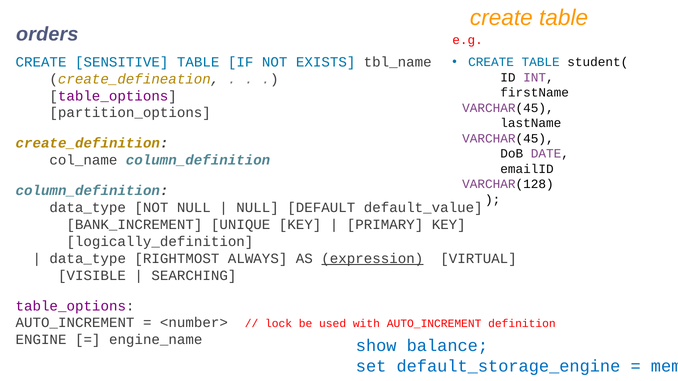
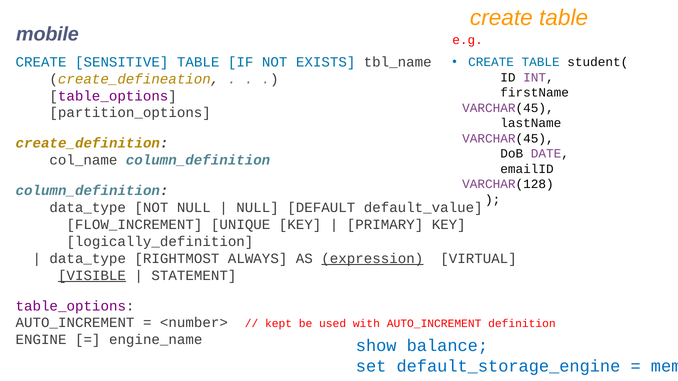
orders: orders -> mobile (47, 34)
BANK_INCREMENT: BANK_INCREMENT -> FLOW_INCREMENT (134, 225)
VISIBLE underline: none -> present (92, 276)
SEARCHING: SEARCHING -> STATEMENT (194, 276)
lock: lock -> kept (279, 324)
